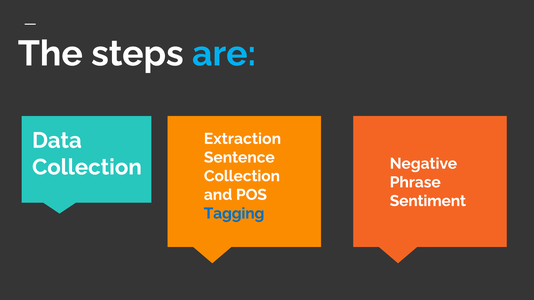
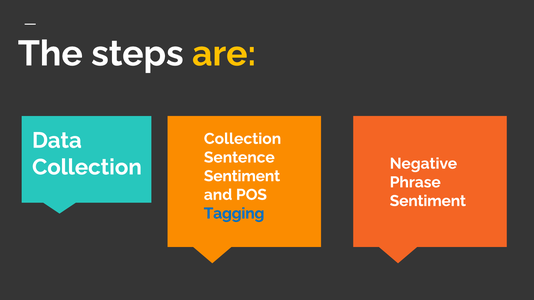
are colour: light blue -> yellow (224, 54)
Extraction: Extraction -> Collection (243, 139)
Collection: Collection -> Sentiment (242, 176)
